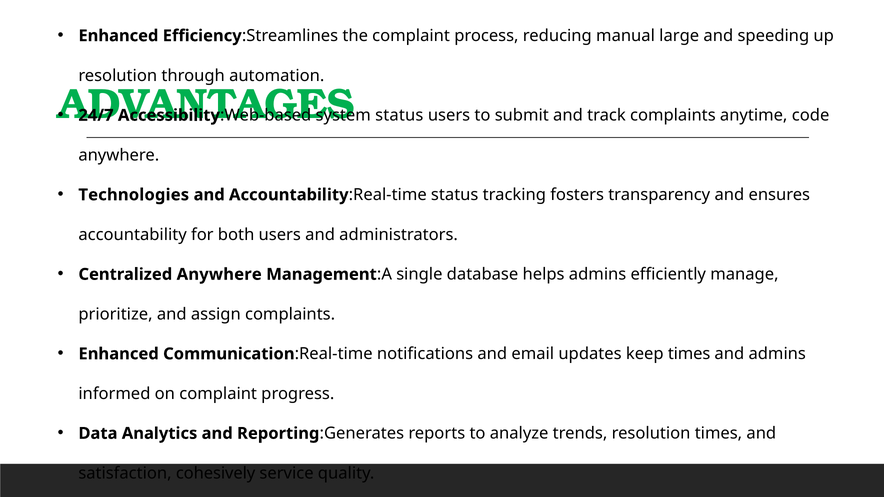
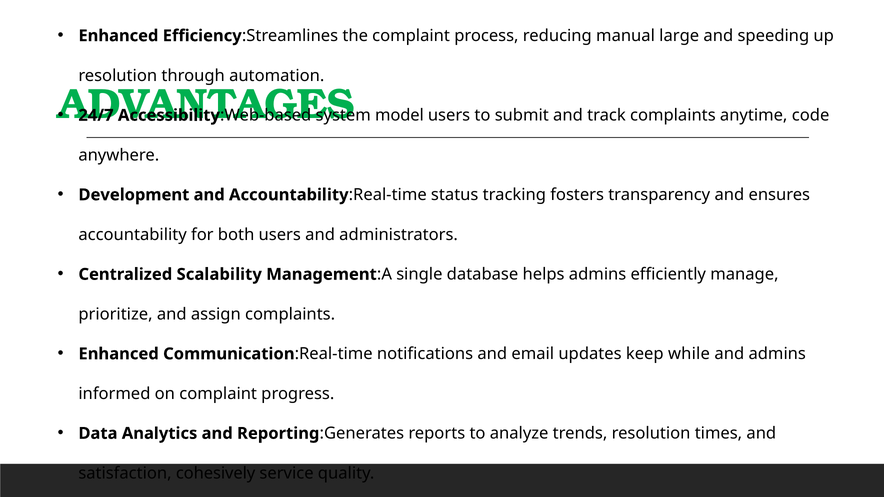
status: status -> model (399, 115)
Technologies: Technologies -> Development (134, 195)
Centralized Anywhere: Anywhere -> Scalability (219, 274)
keep times: times -> while (689, 354)
